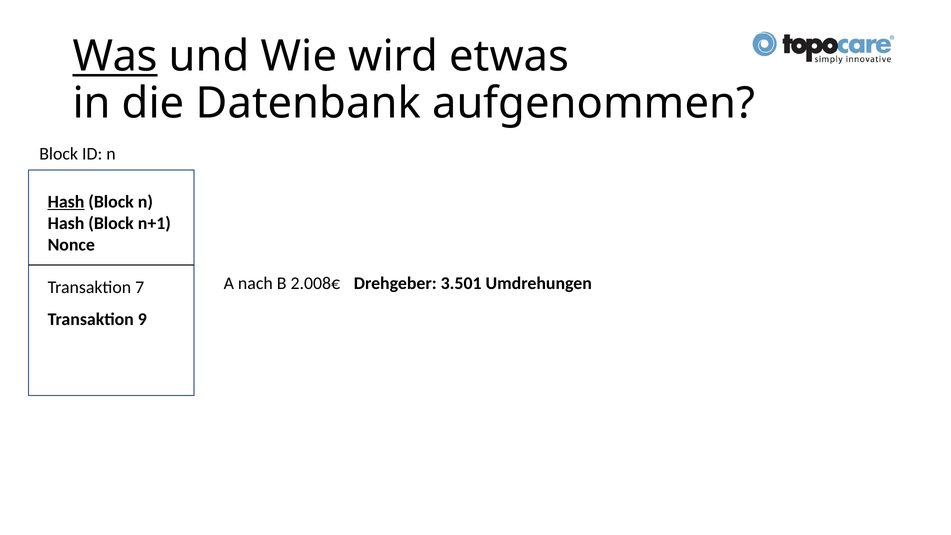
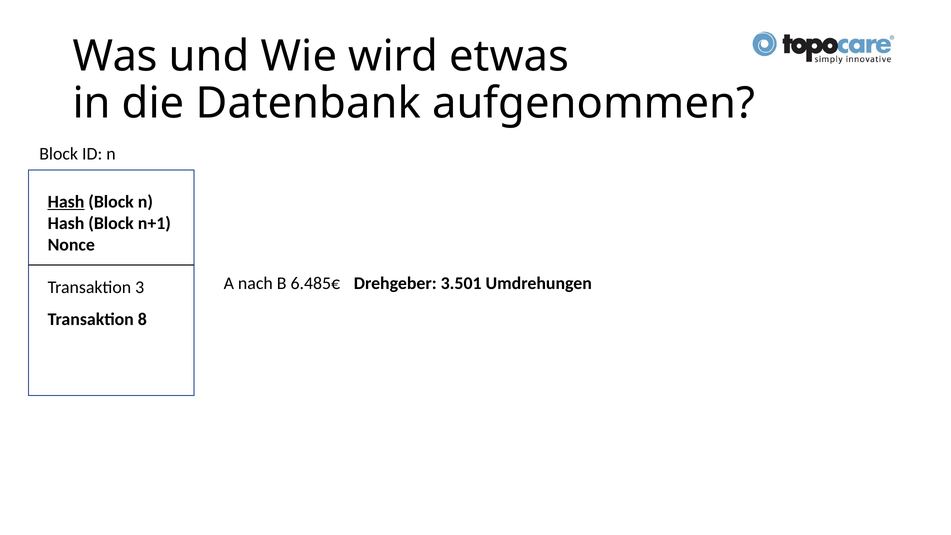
Was underline: present -> none (115, 56)
2.008€: 2.008€ -> 6.485€ (315, 283)
7: 7 -> 3 (140, 287)
9: 9 -> 8 (142, 320)
